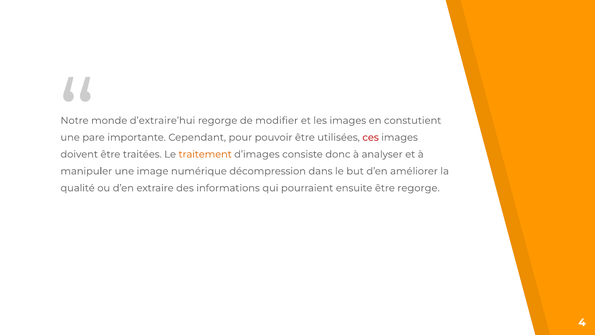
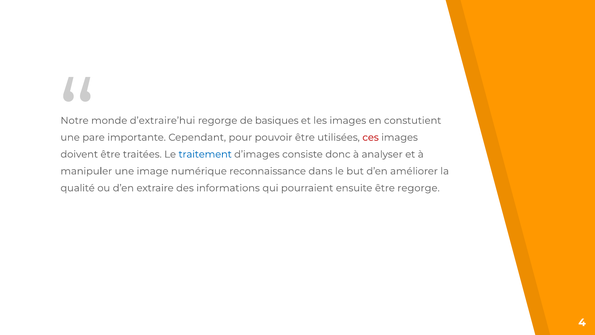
modifier: modifier -> basiques (277, 120)
traitement colour: orange -> blue (205, 154)
décompression: décompression -> reconnaissance (268, 171)
